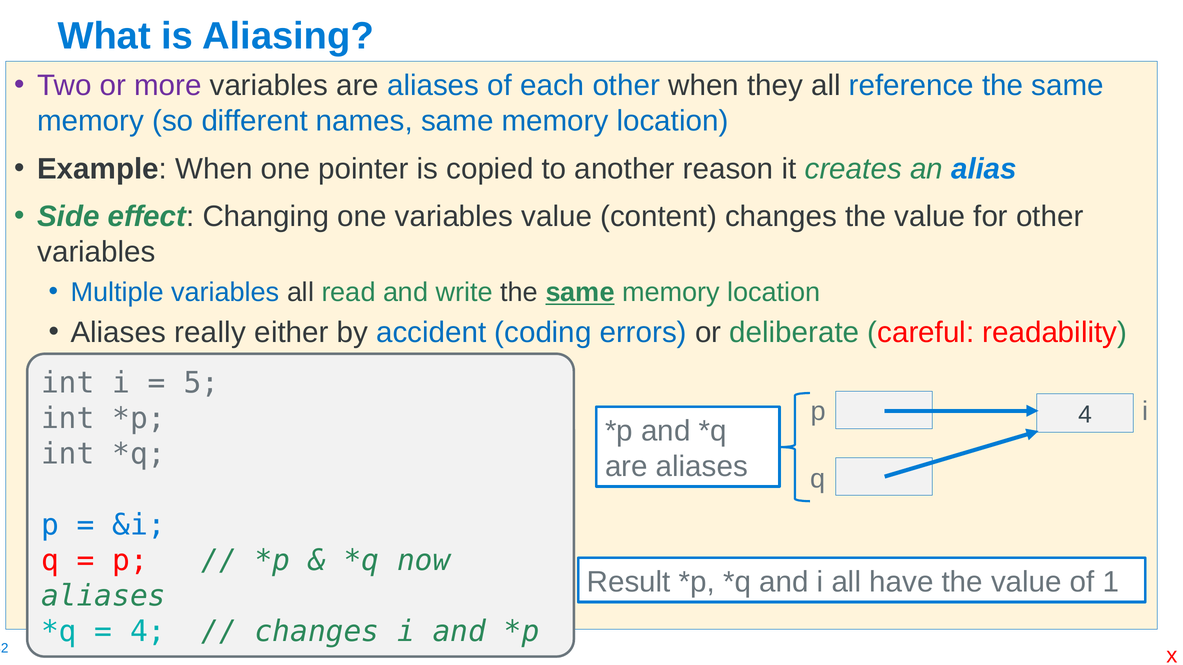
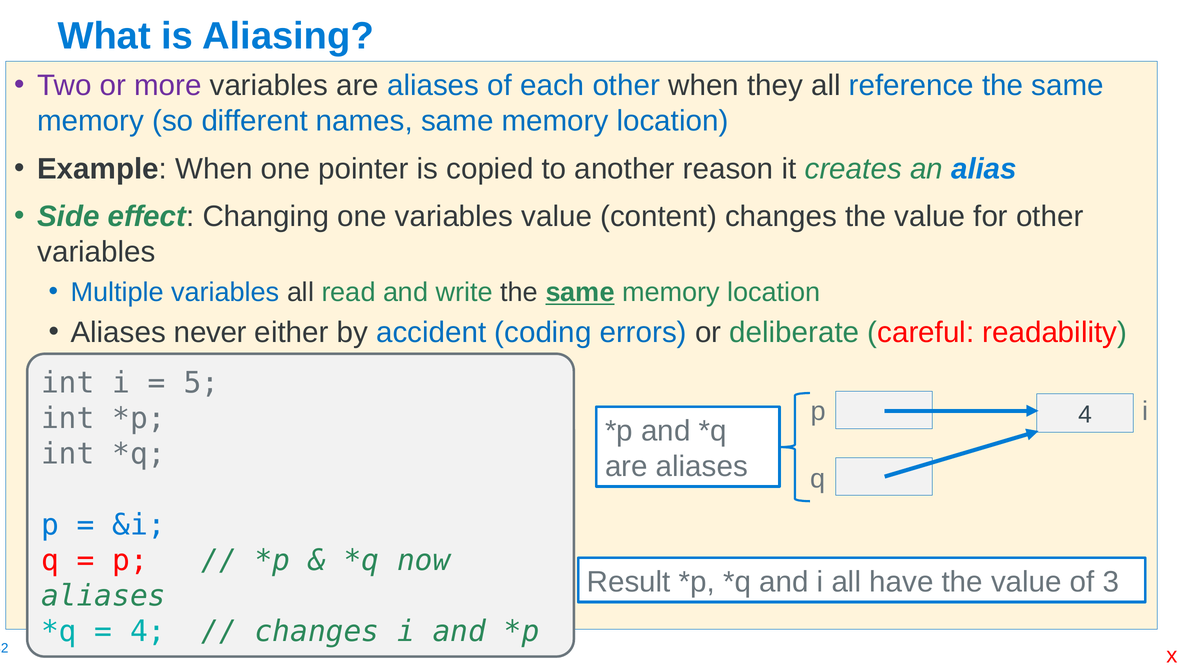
really: really -> never (210, 333)
1: 1 -> 3 (1111, 582)
